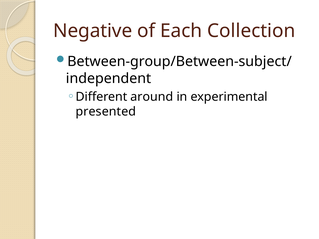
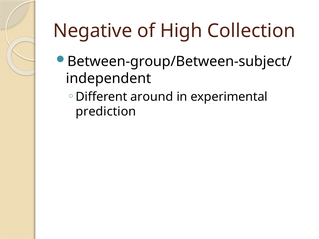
Each: Each -> High (181, 31)
presented: presented -> prediction (106, 112)
